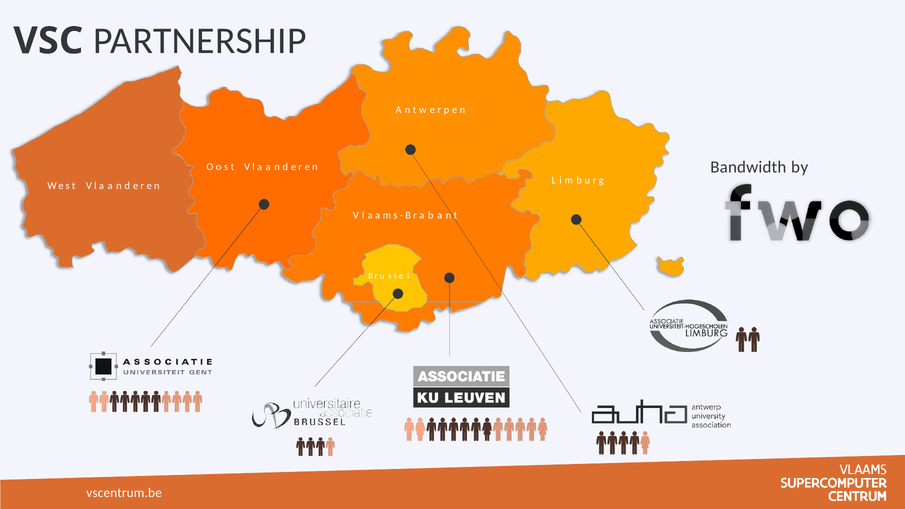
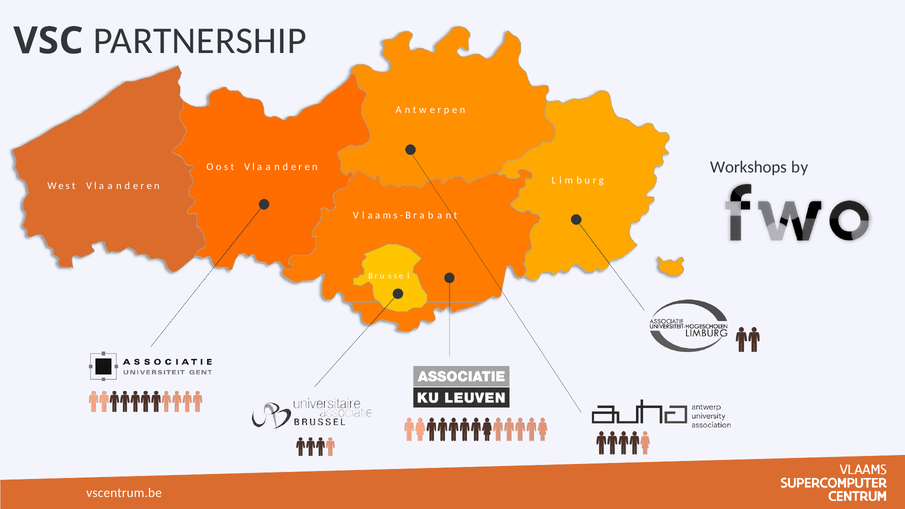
Bandwidth: Bandwidth -> Workshops (748, 167)
